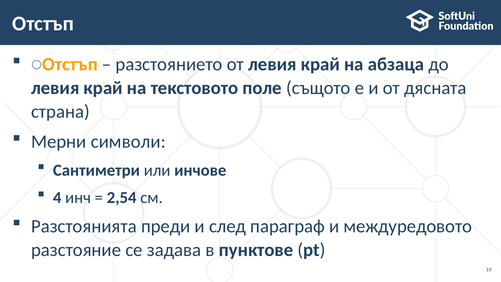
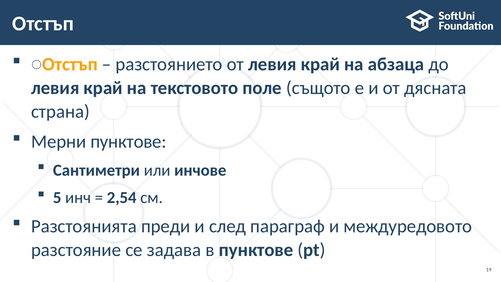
Мерни символи: символи -> пунктове (128, 142)
4: 4 -> 5 (57, 197)
